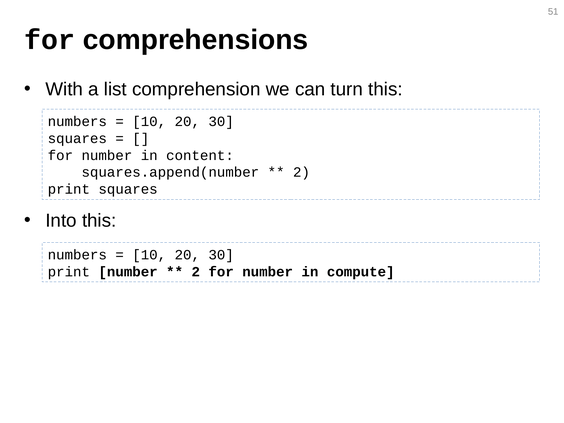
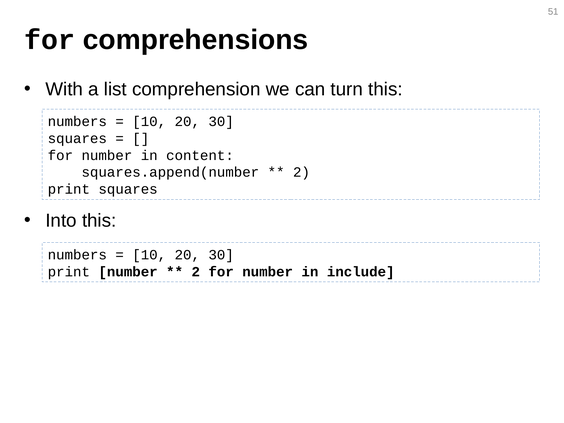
compute: compute -> include (361, 272)
